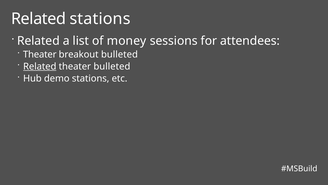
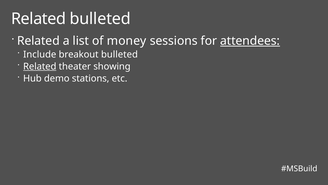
Related stations: stations -> bulleted (100, 19)
attendees underline: none -> present (250, 41)
Theater: Theater -> Include (40, 54)
theater bulleted: bulleted -> showing (112, 66)
